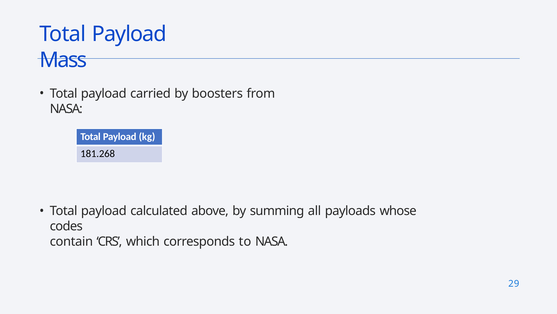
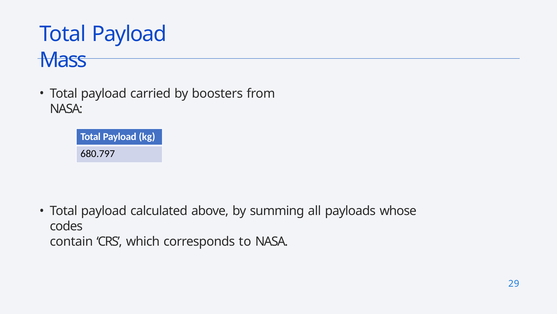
181.268: 181.268 -> 680.797 (98, 153)
